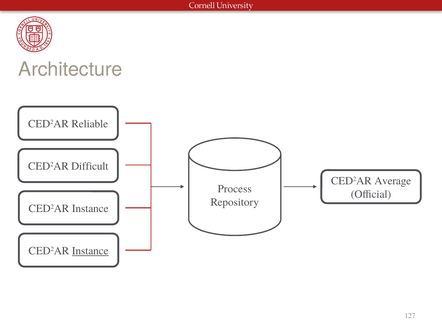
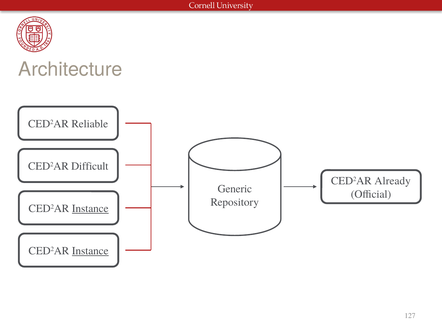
Average: Average -> Already (393, 181)
Process: Process -> Generic (235, 189)
Instance underline: none -> present (90, 209)
